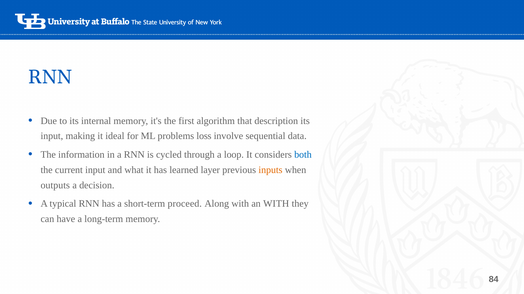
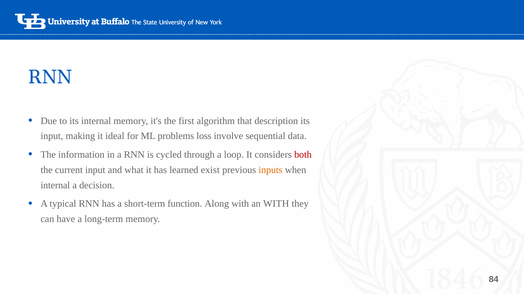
both colour: blue -> red (303, 155)
layer: layer -> exist (210, 170)
outputs: outputs -> internal (55, 186)
proceed: proceed -> function (185, 204)
